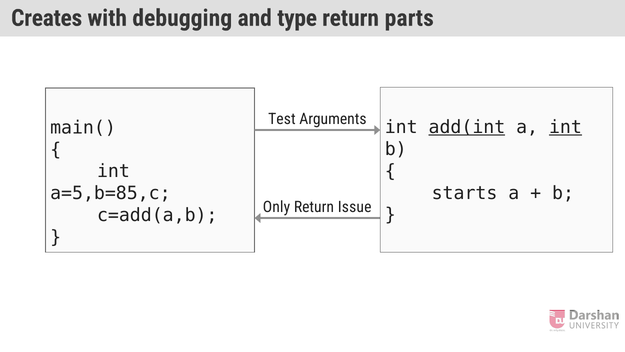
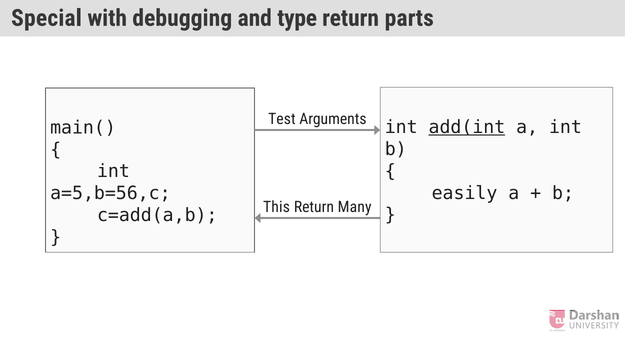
Creates: Creates -> Special (46, 18)
int underline: present -> none (565, 127)
starts: starts -> easily (465, 193)
a=5,b=85,c: a=5,b=85,c -> a=5,b=56,c (110, 193)
Only: Only -> This (276, 207)
Issue: Issue -> Many (355, 207)
